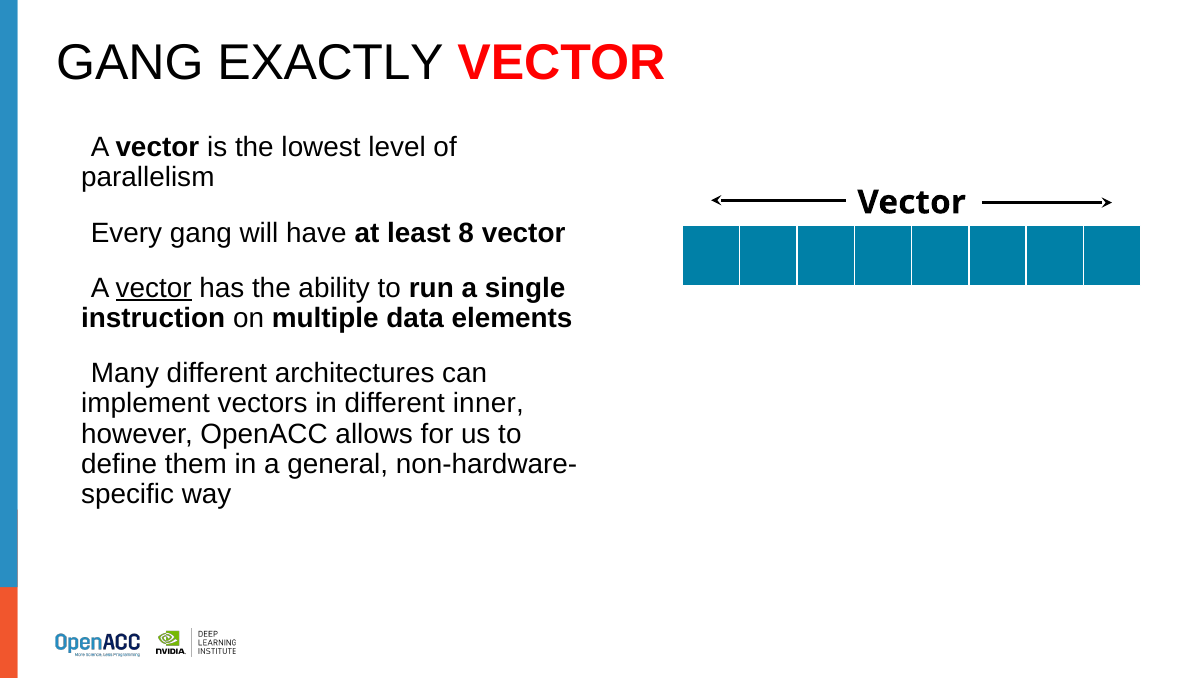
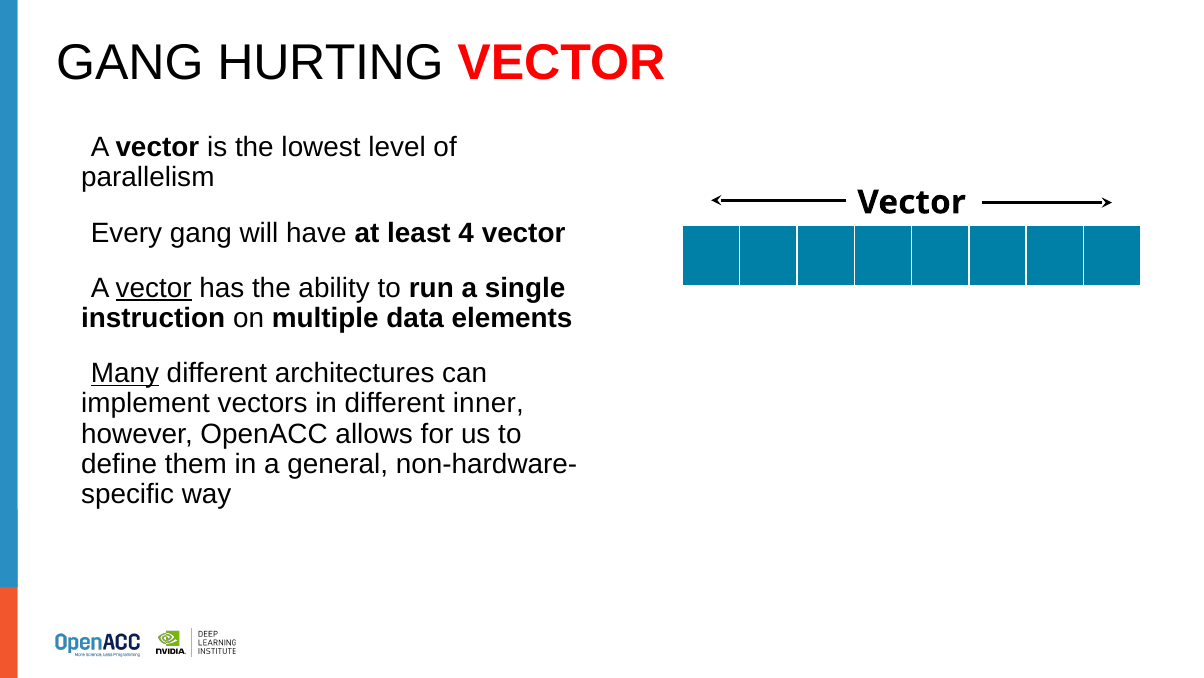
EXACTLY: EXACTLY -> HURTING (331, 63)
8: 8 -> 4 (466, 233)
Many underline: none -> present (125, 373)
